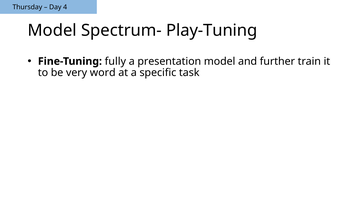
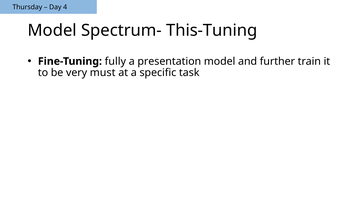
Play-Tuning: Play-Tuning -> This-Tuning (212, 30)
word: word -> must (103, 73)
